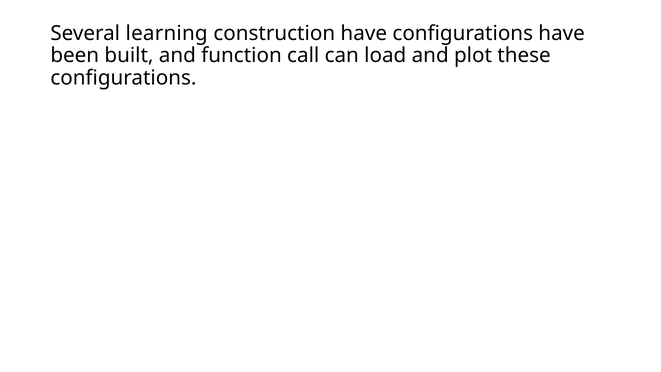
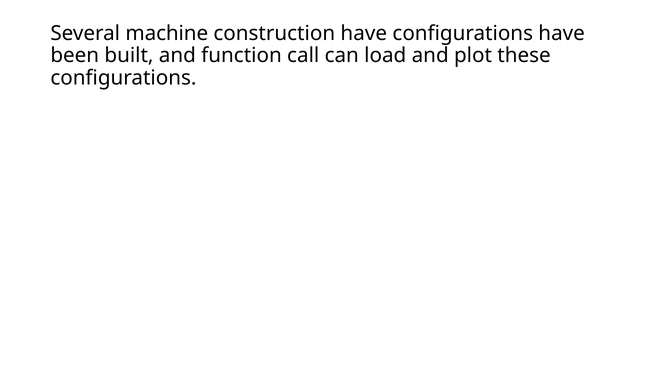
learning: learning -> machine (167, 33)
